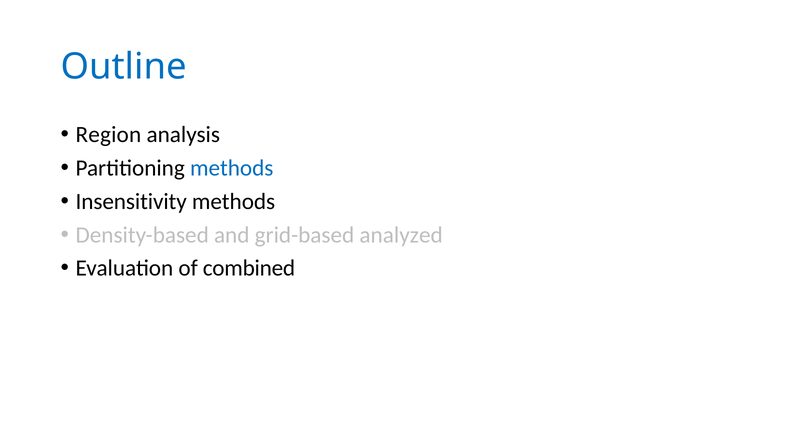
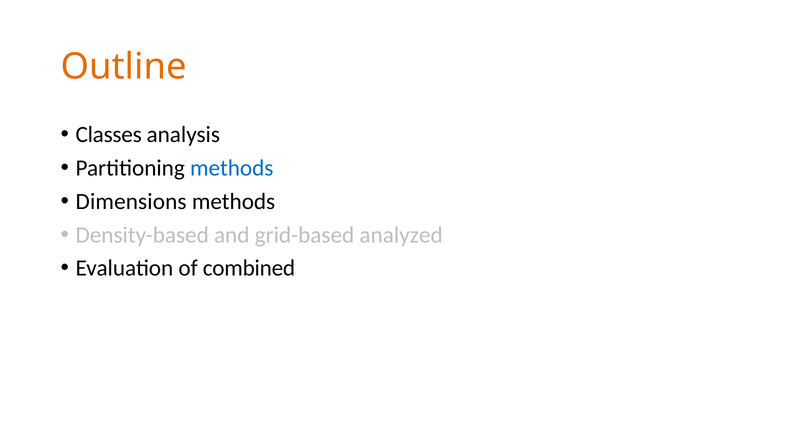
Outline colour: blue -> orange (124, 67)
Region: Region -> Classes (109, 135)
Insensitivity: Insensitivity -> Dimensions (131, 201)
